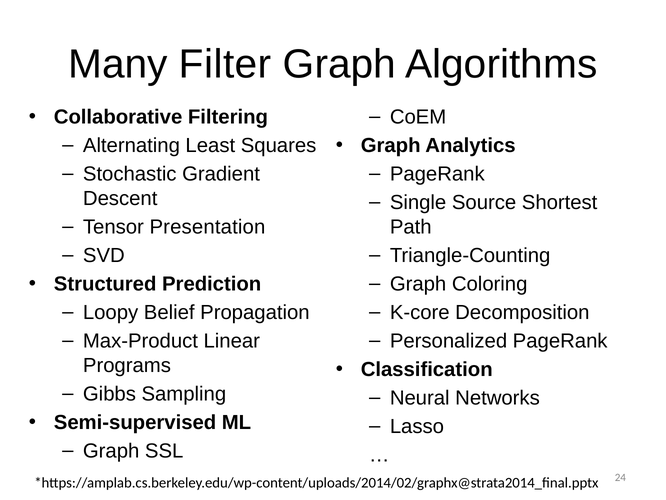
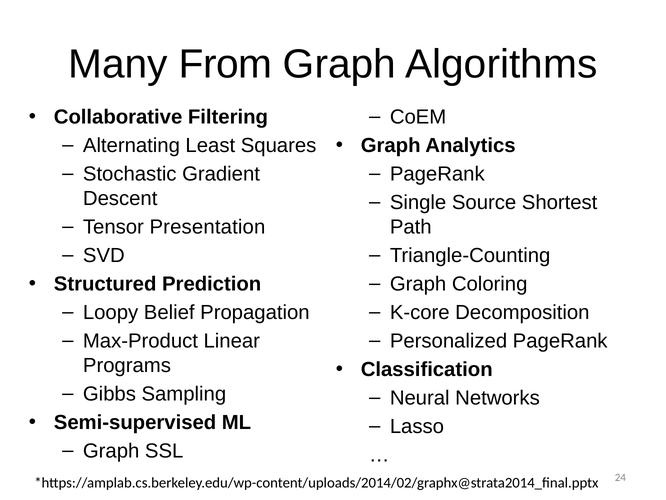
Filter: Filter -> From (225, 64)
